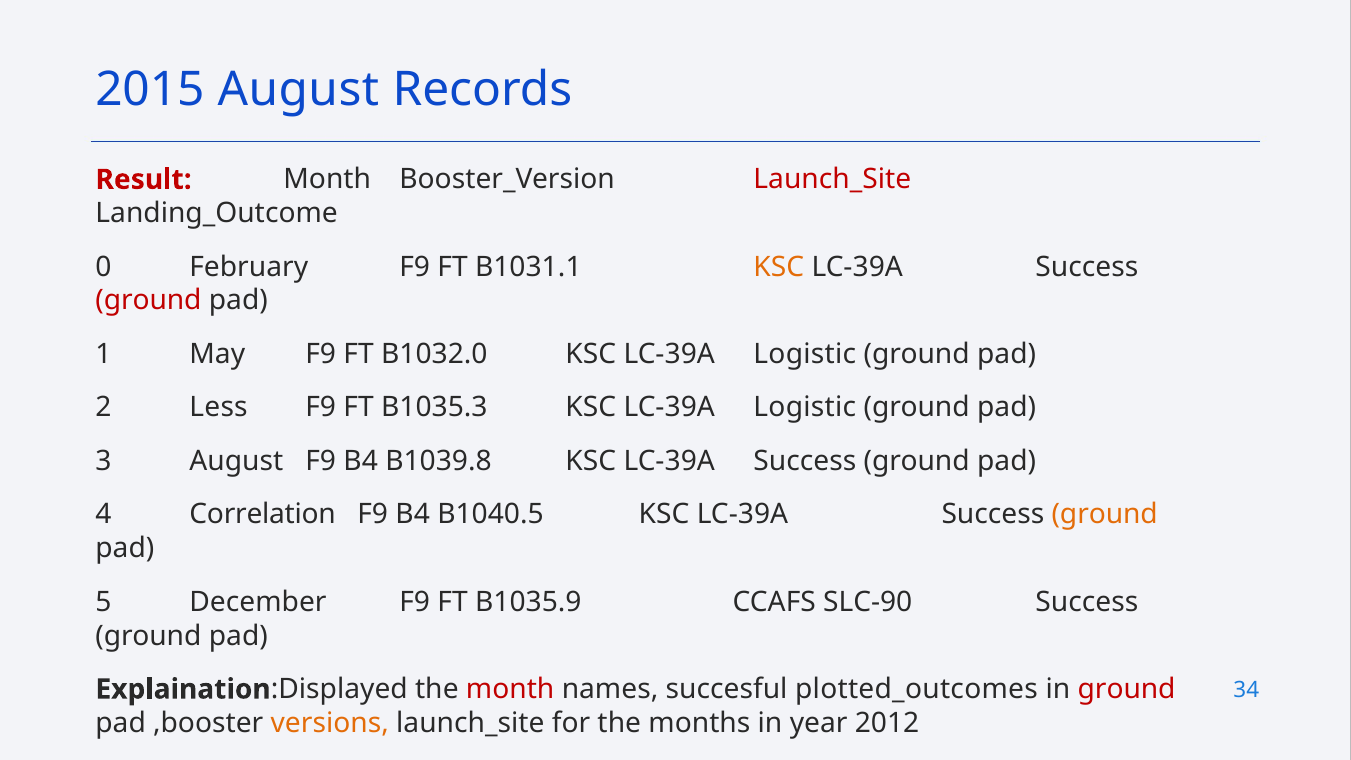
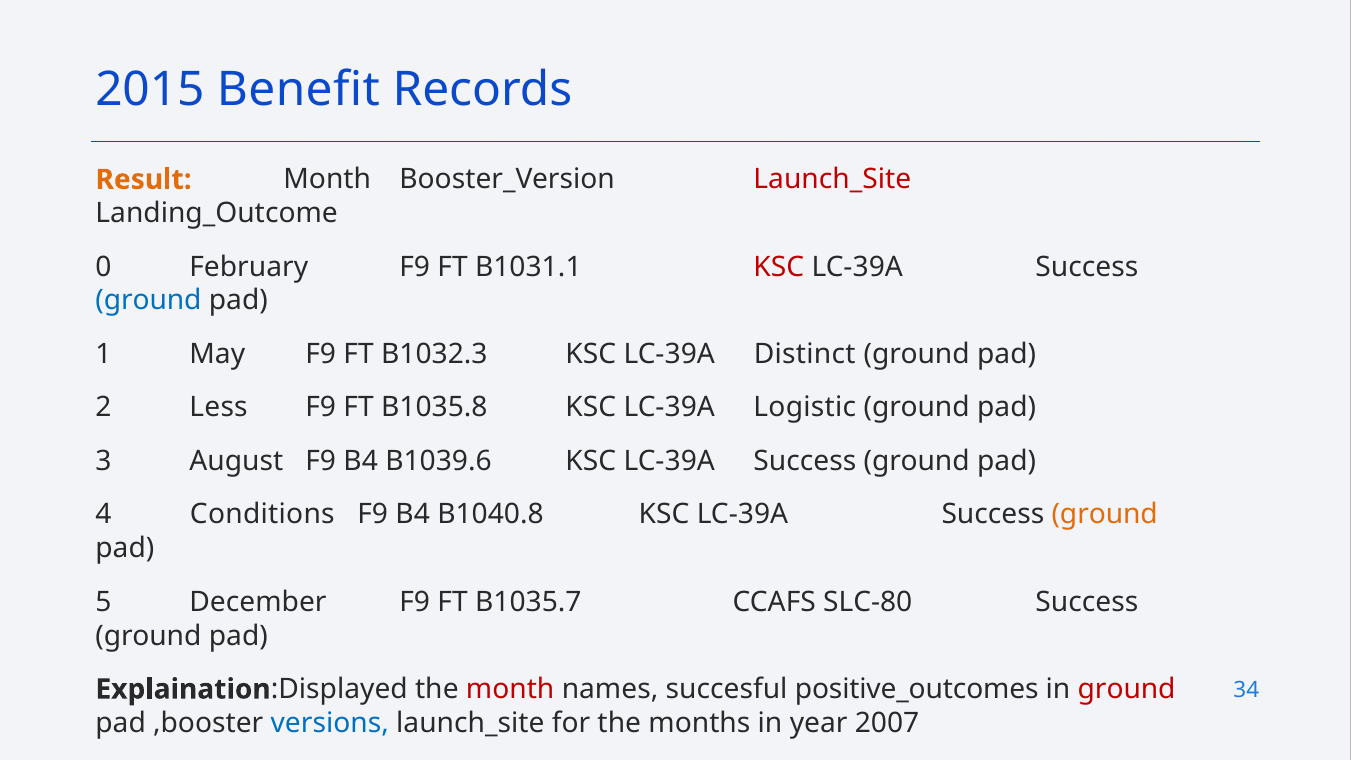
2015 August: August -> Benefit (298, 90)
Result colour: red -> orange (144, 180)
KSC colour: orange -> red (779, 267)
ground colour: red -> blue (149, 301)
B1032.0: B1032.0 -> B1032.3 (434, 354)
Logistic: Logistic -> Distinct (805, 354)
B1035.3: B1035.3 -> B1035.8 (434, 408)
B1039.8: B1039.8 -> B1039.6 (438, 461)
Correlation: Correlation -> Conditions (262, 515)
B1040.5: B1040.5 -> B1040.8 (491, 515)
B1035.9: B1035.9 -> B1035.7 (528, 602)
SLC-90: SLC-90 -> SLC-80 (868, 602)
plotted_outcomes: plotted_outcomes -> positive_outcomes (917, 689)
versions colour: orange -> blue (330, 723)
2012: 2012 -> 2007 (887, 723)
